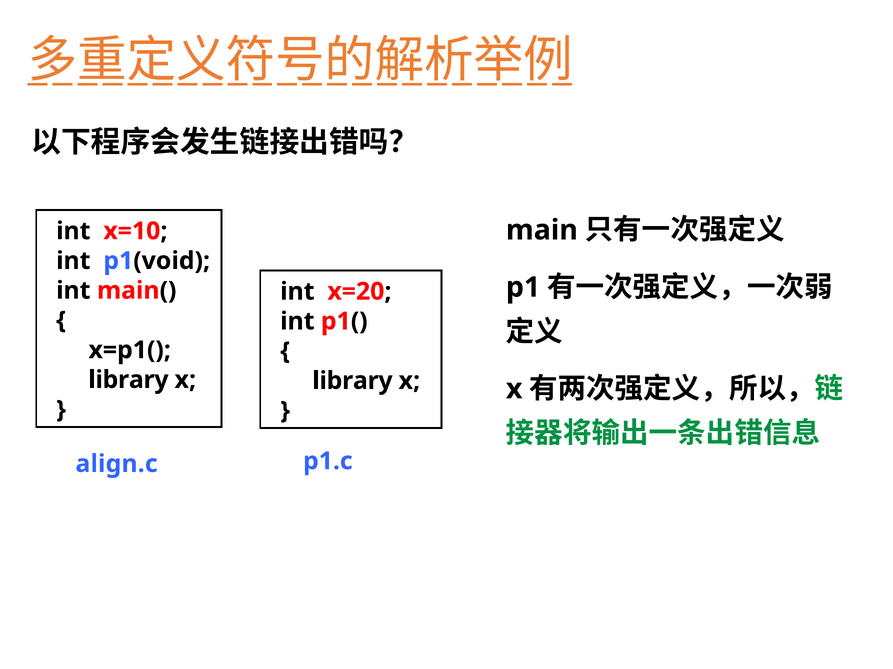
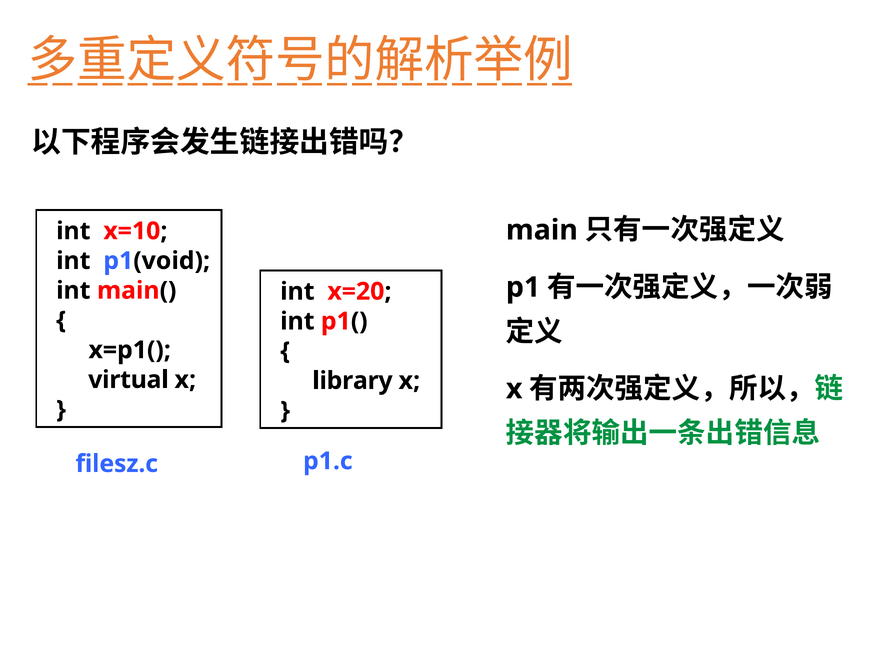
library: library -> virtual (128, 380)
align.c: align.c -> filesz.c (117, 464)
